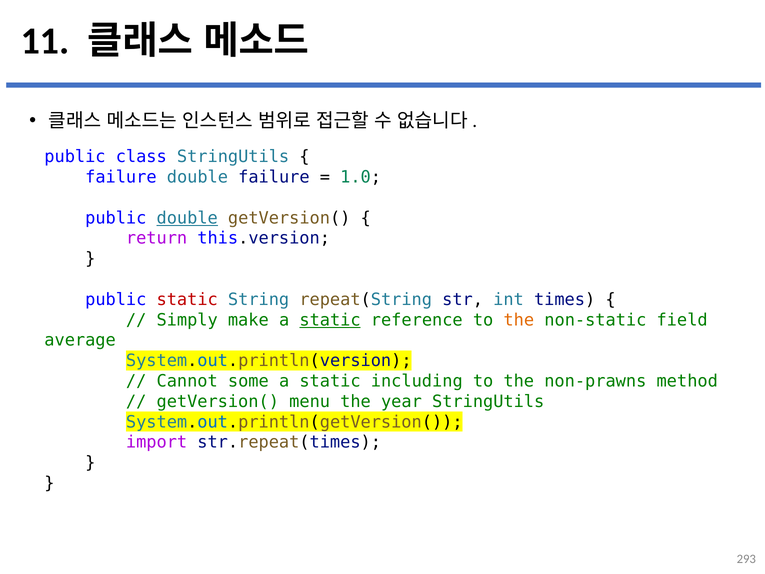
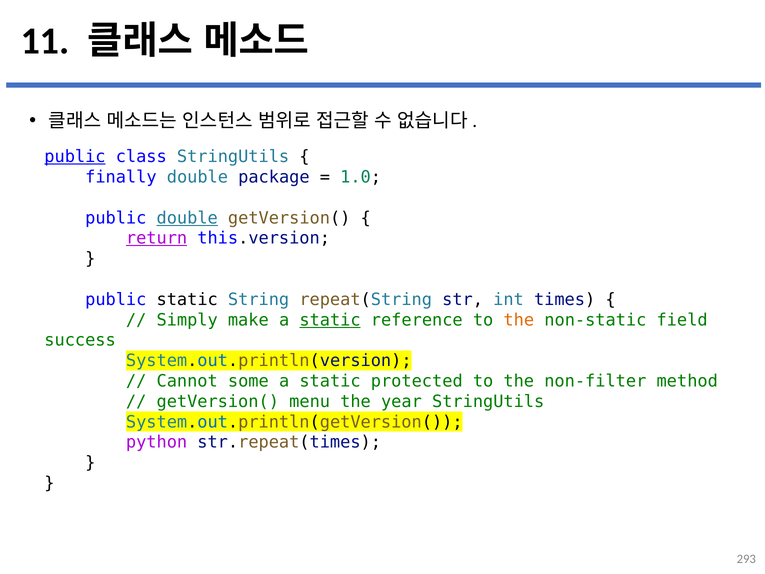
public underline: none -> present (75, 157)
failure: failure -> finally (121, 177)
double failure: failure -> package (274, 177)
return underline: none -> present (157, 238)
static colour: red -> black (187, 299)
average: average -> success (80, 340)
including: including -> protected (417, 381)
non-prawns: non-prawns -> non-filter (595, 381)
import: import -> python (157, 442)
